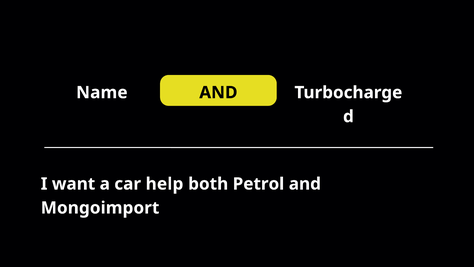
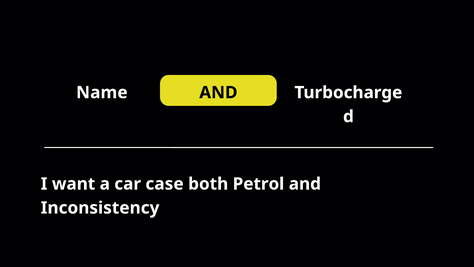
help: help -> case (165, 184)
Mongoimport: Mongoimport -> Inconsistency (100, 208)
